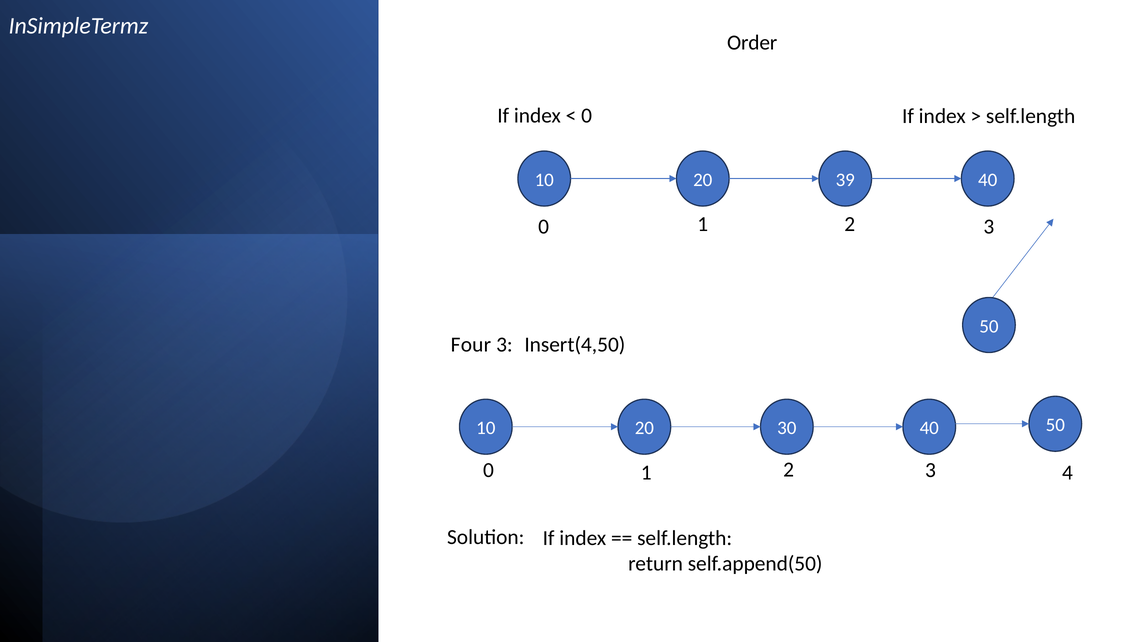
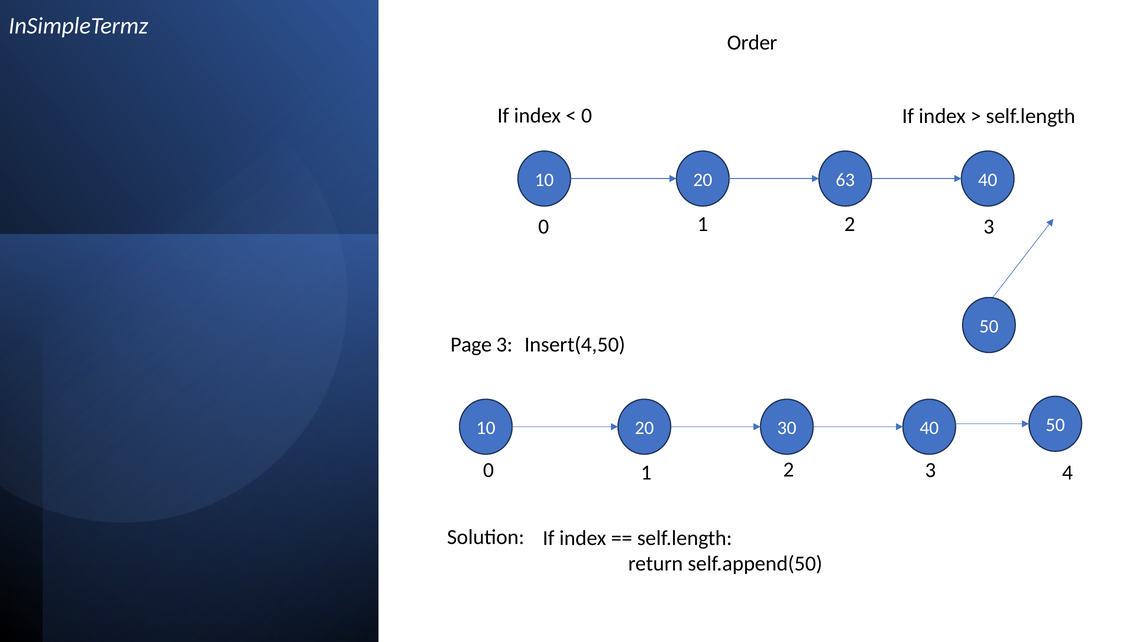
39: 39 -> 63 (845, 180)
Four: Four -> Page (471, 345)
